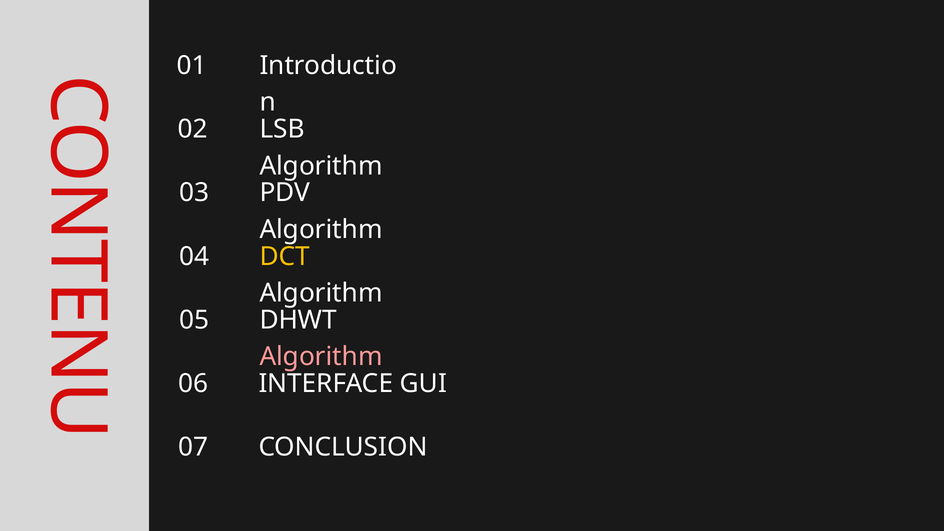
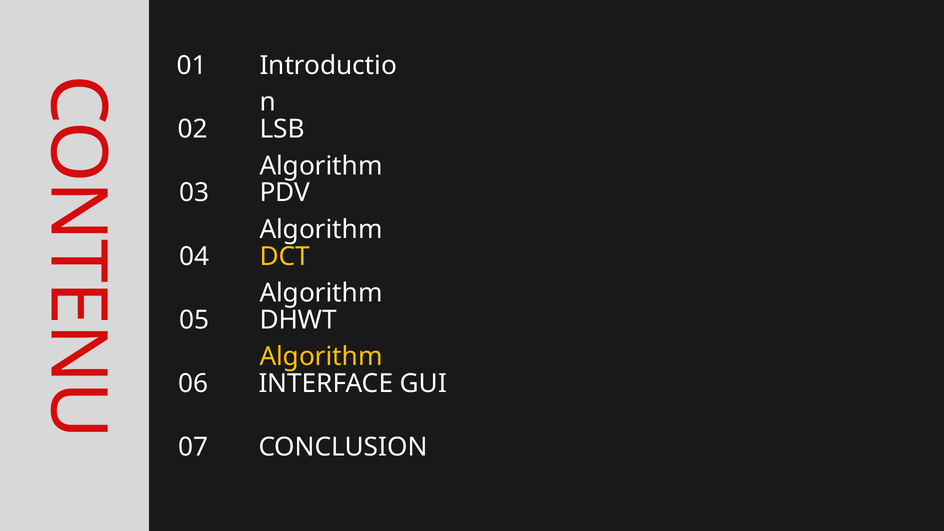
Algorithm colour: pink -> yellow (321, 357)
